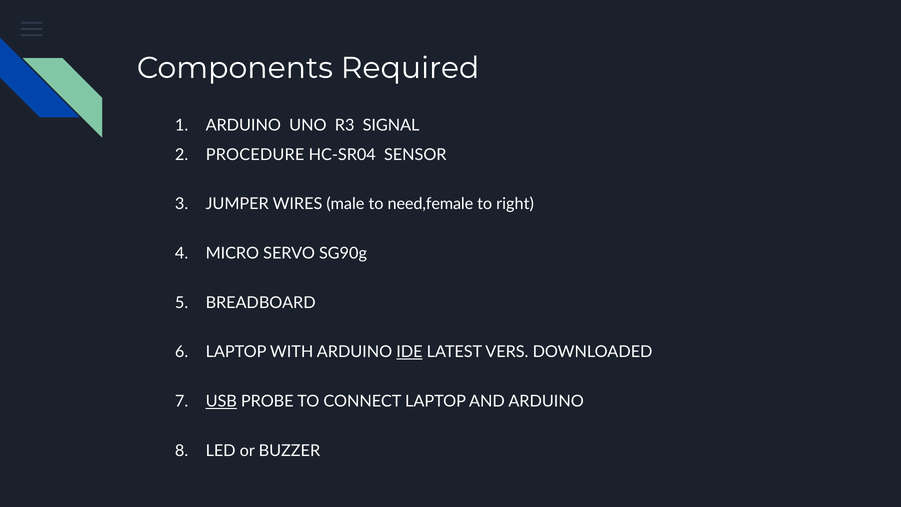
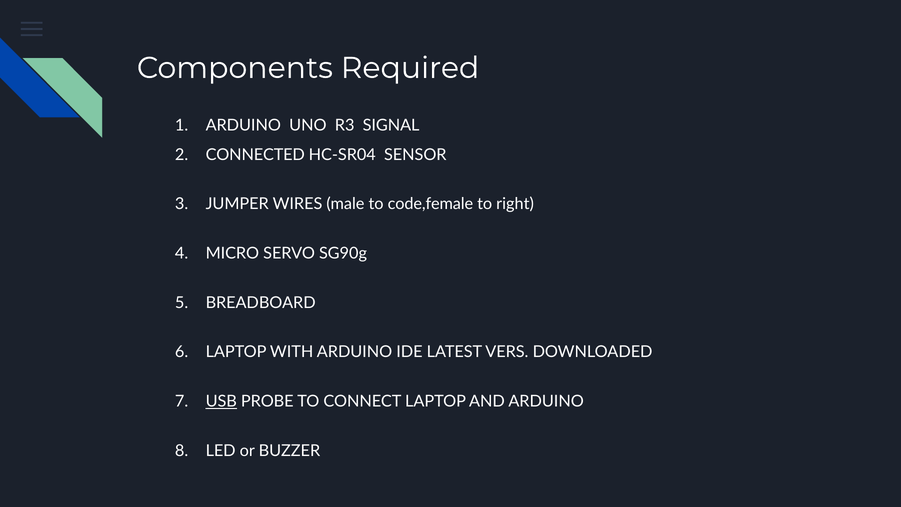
PROCEDURE: PROCEDURE -> CONNECTED (255, 155)
need,female: need,female -> code,female (430, 204)
IDE underline: present -> none (409, 352)
